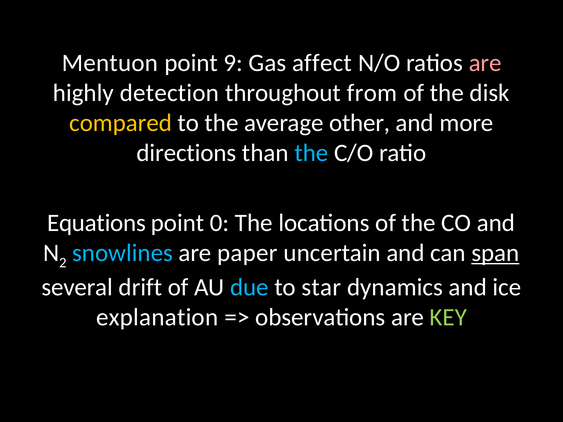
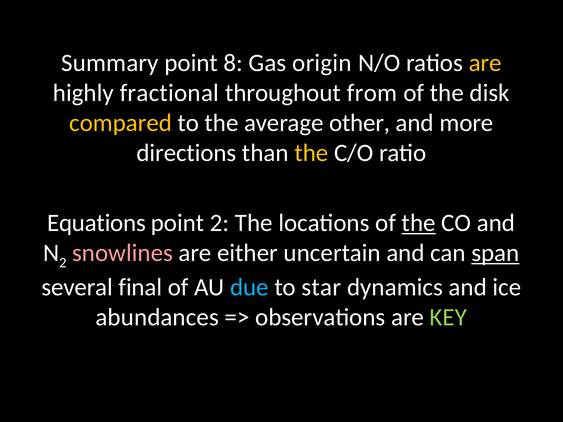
Mentuon: Mentuon -> Summary (110, 63)
9: 9 -> 8 (233, 63)
affect: affect -> origin (322, 63)
are colour: pink -> yellow (485, 63)
detection: detection -> fractional (169, 93)
the colour: light blue -> yellow (311, 153)
point 0: 0 -> 2 (220, 223)
the underline: none -> present (419, 223)
snowlines colour: light blue -> pink (123, 253)
paper: paper -> either (248, 253)
drift: drift -> final (140, 287)
explanation: explanation -> abundances (157, 317)
